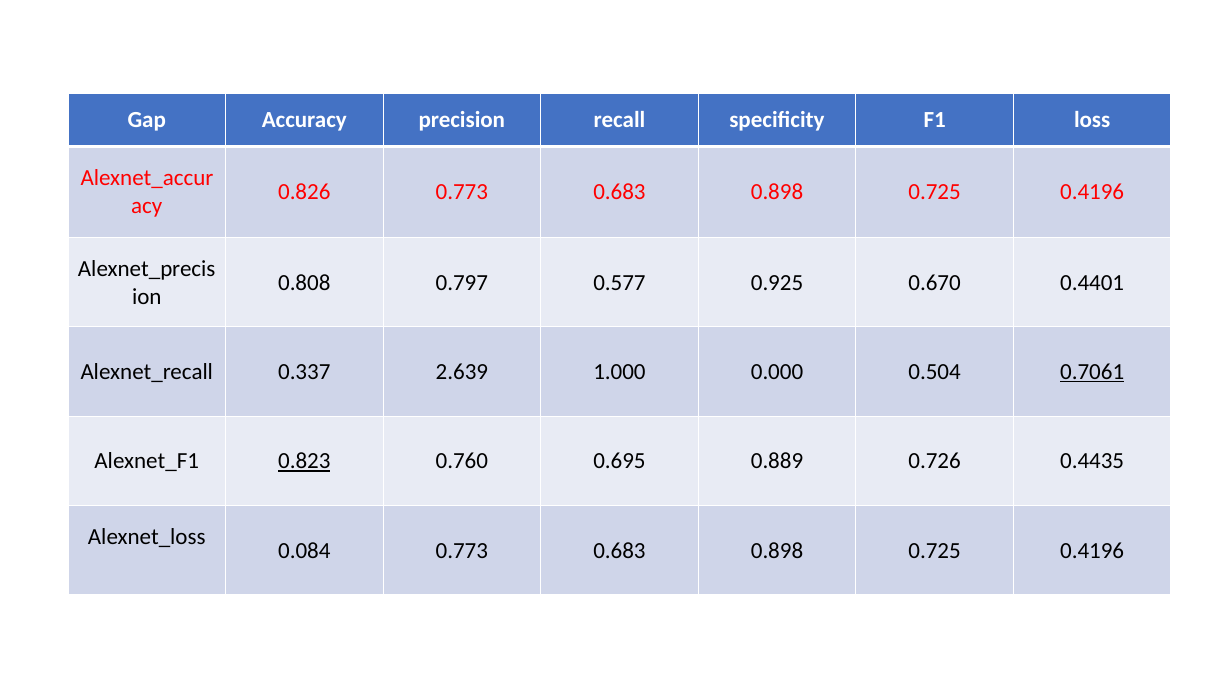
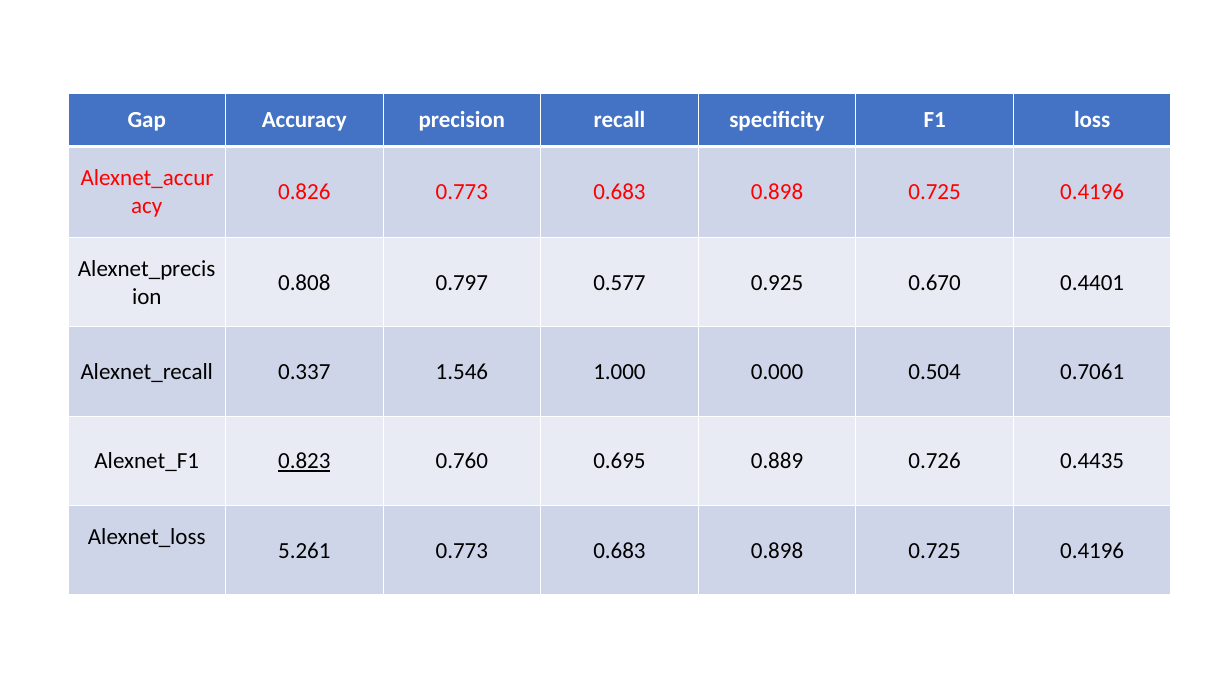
2.639: 2.639 -> 1.546 (462, 372)
0.7061 underline: present -> none (1092, 372)
0.084: 0.084 -> 5.261 (304, 551)
